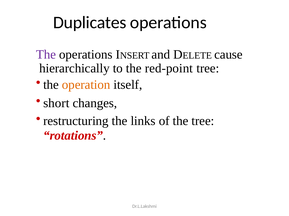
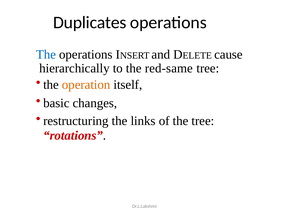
The colour: purple -> blue (46, 55)
red-point: red-point -> red-same (169, 69)
short: short -> basic (56, 104)
